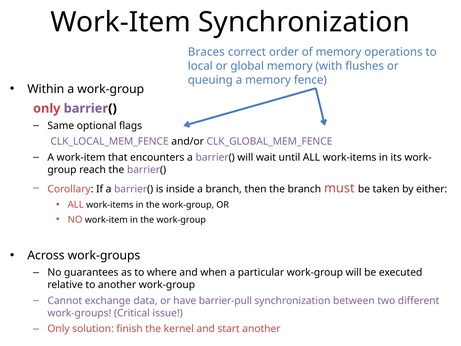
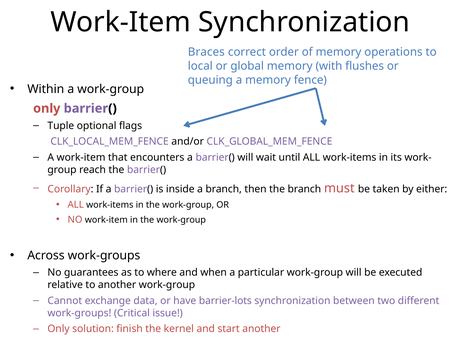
Same: Same -> Tuple (61, 126)
barrier-pull: barrier-pull -> barrier-lots (225, 300)
